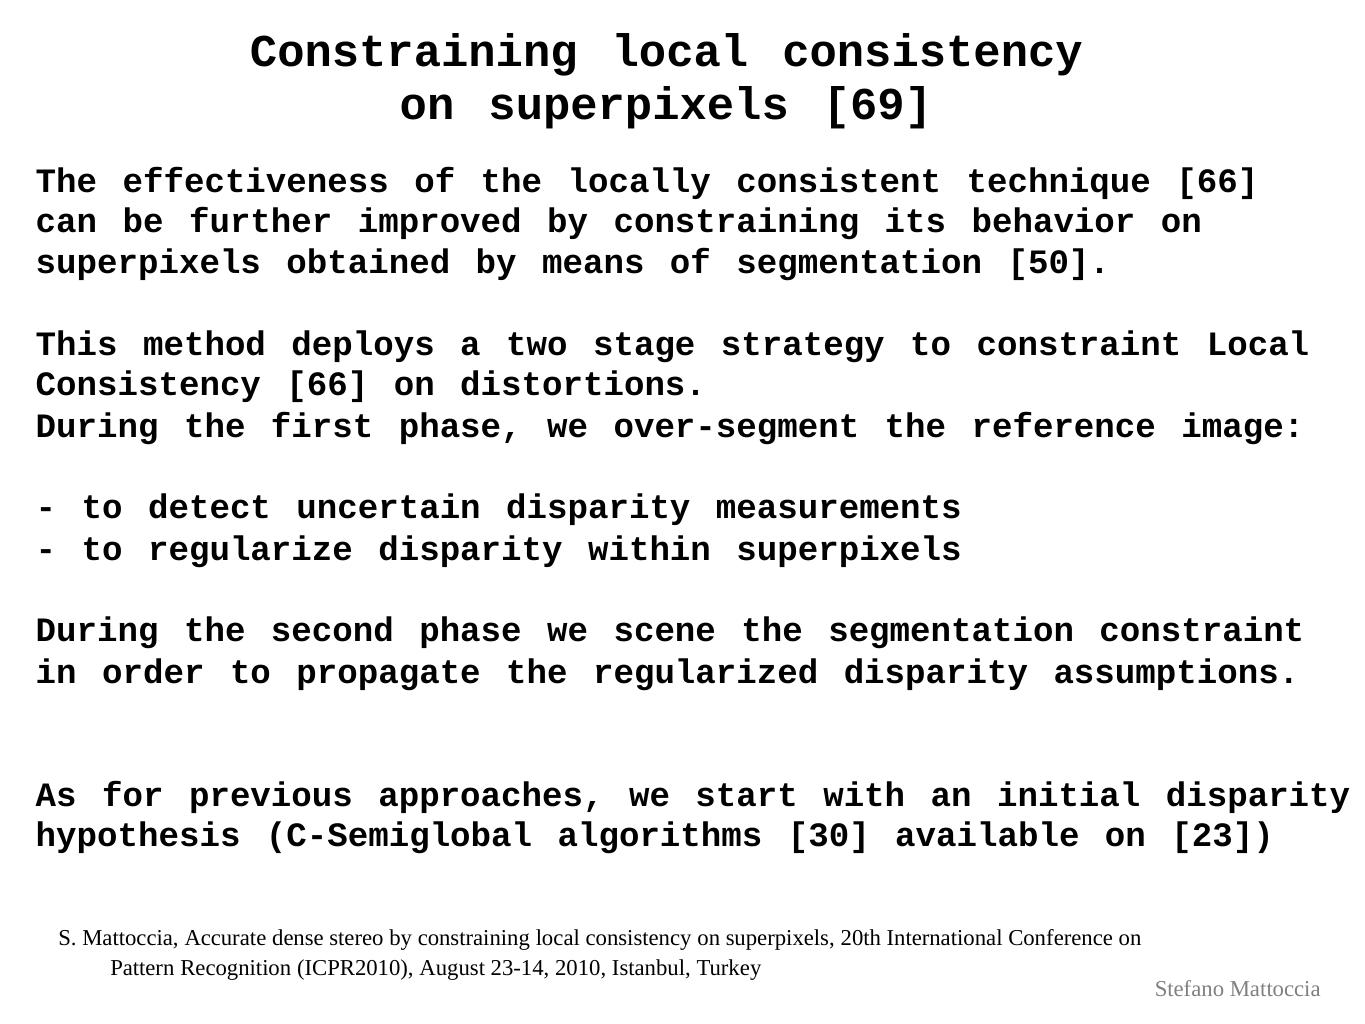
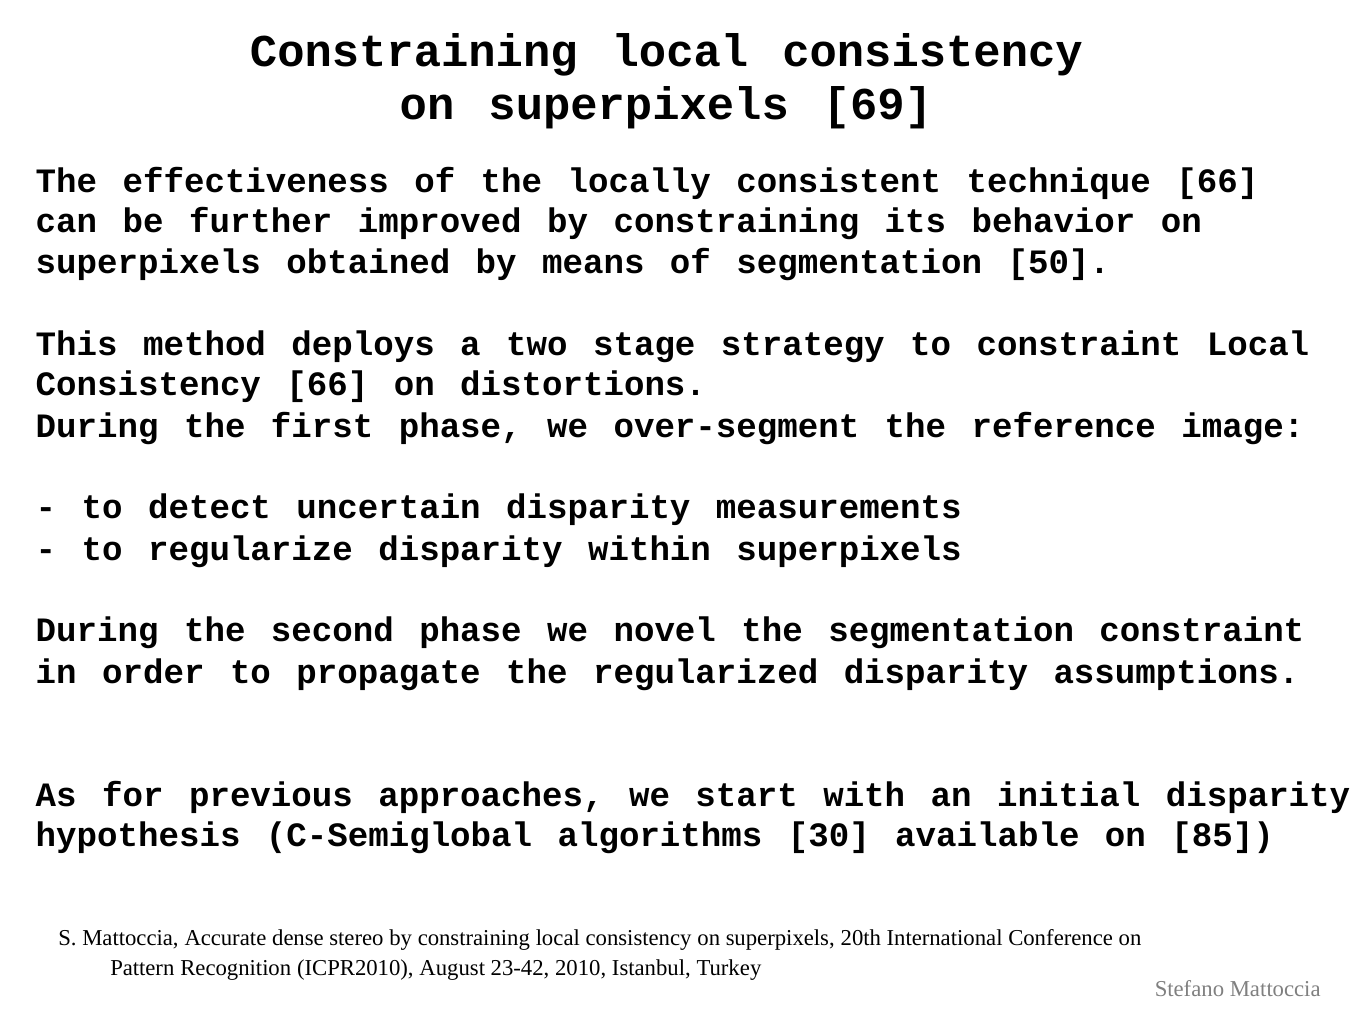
scene: scene -> novel (665, 630)
23: 23 -> 85 (1223, 835)
23-14: 23-14 -> 23-42 (520, 968)
